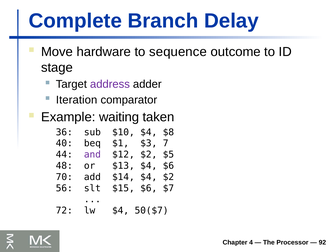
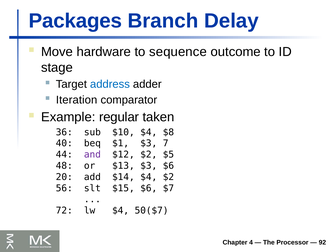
Complete: Complete -> Packages (75, 21)
address colour: purple -> blue (110, 84)
waiting: waiting -> regular (119, 117)
$13 $4: $4 -> $3 (149, 166)
70: 70 -> 20 (64, 177)
